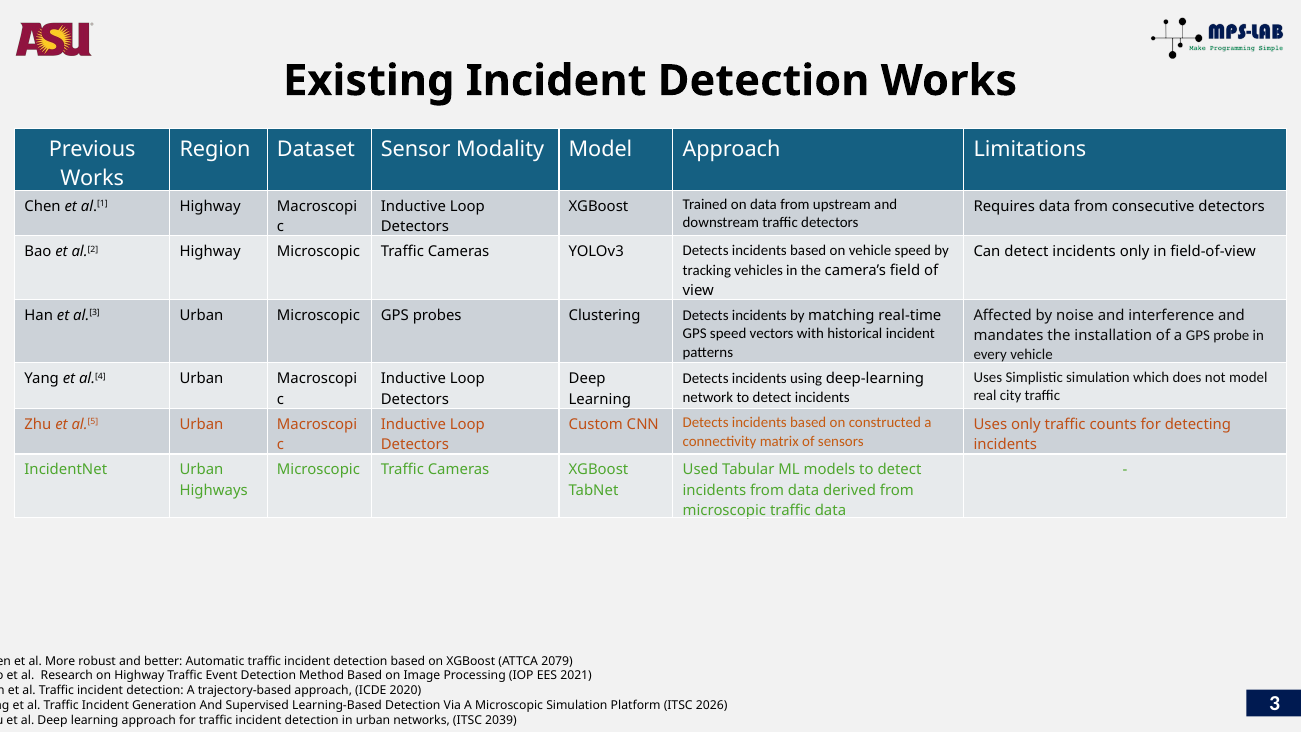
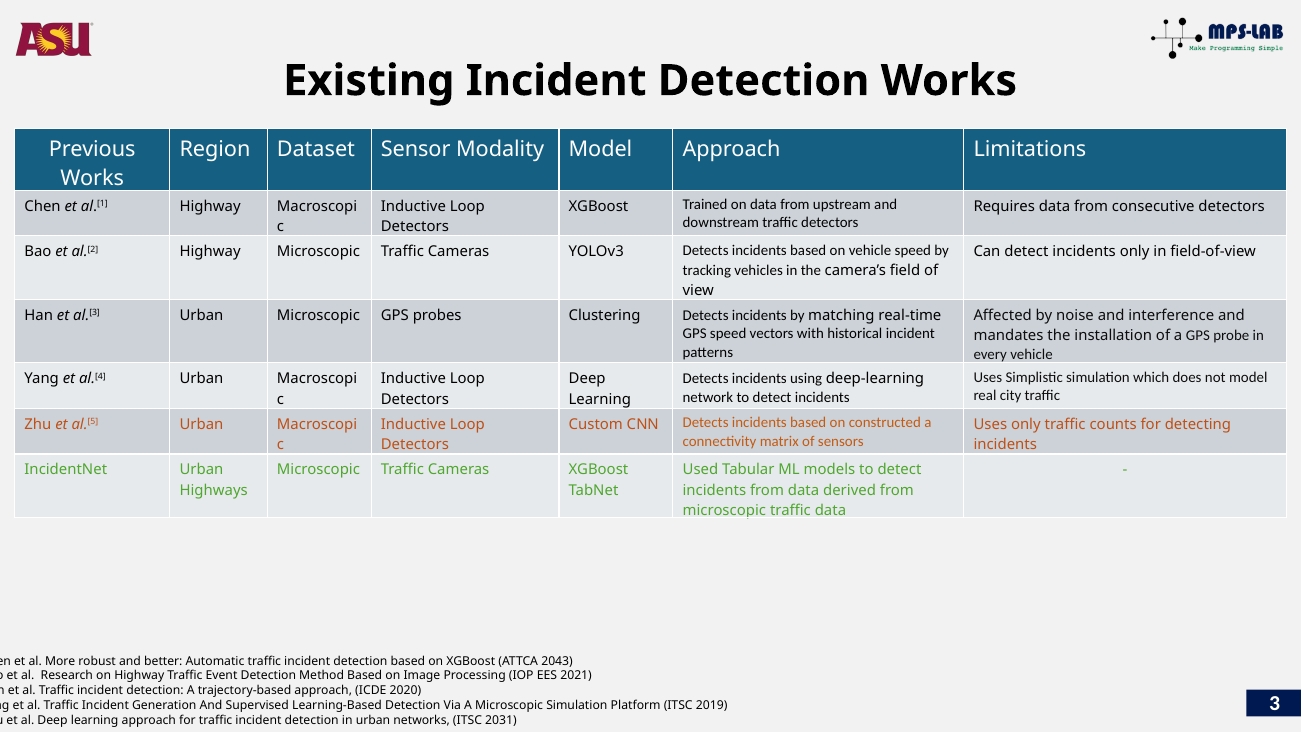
2079: 2079 -> 2043 (557, 661)
2026: 2026 -> 2019 (712, 705)
2039: 2039 -> 2031 (501, 720)
